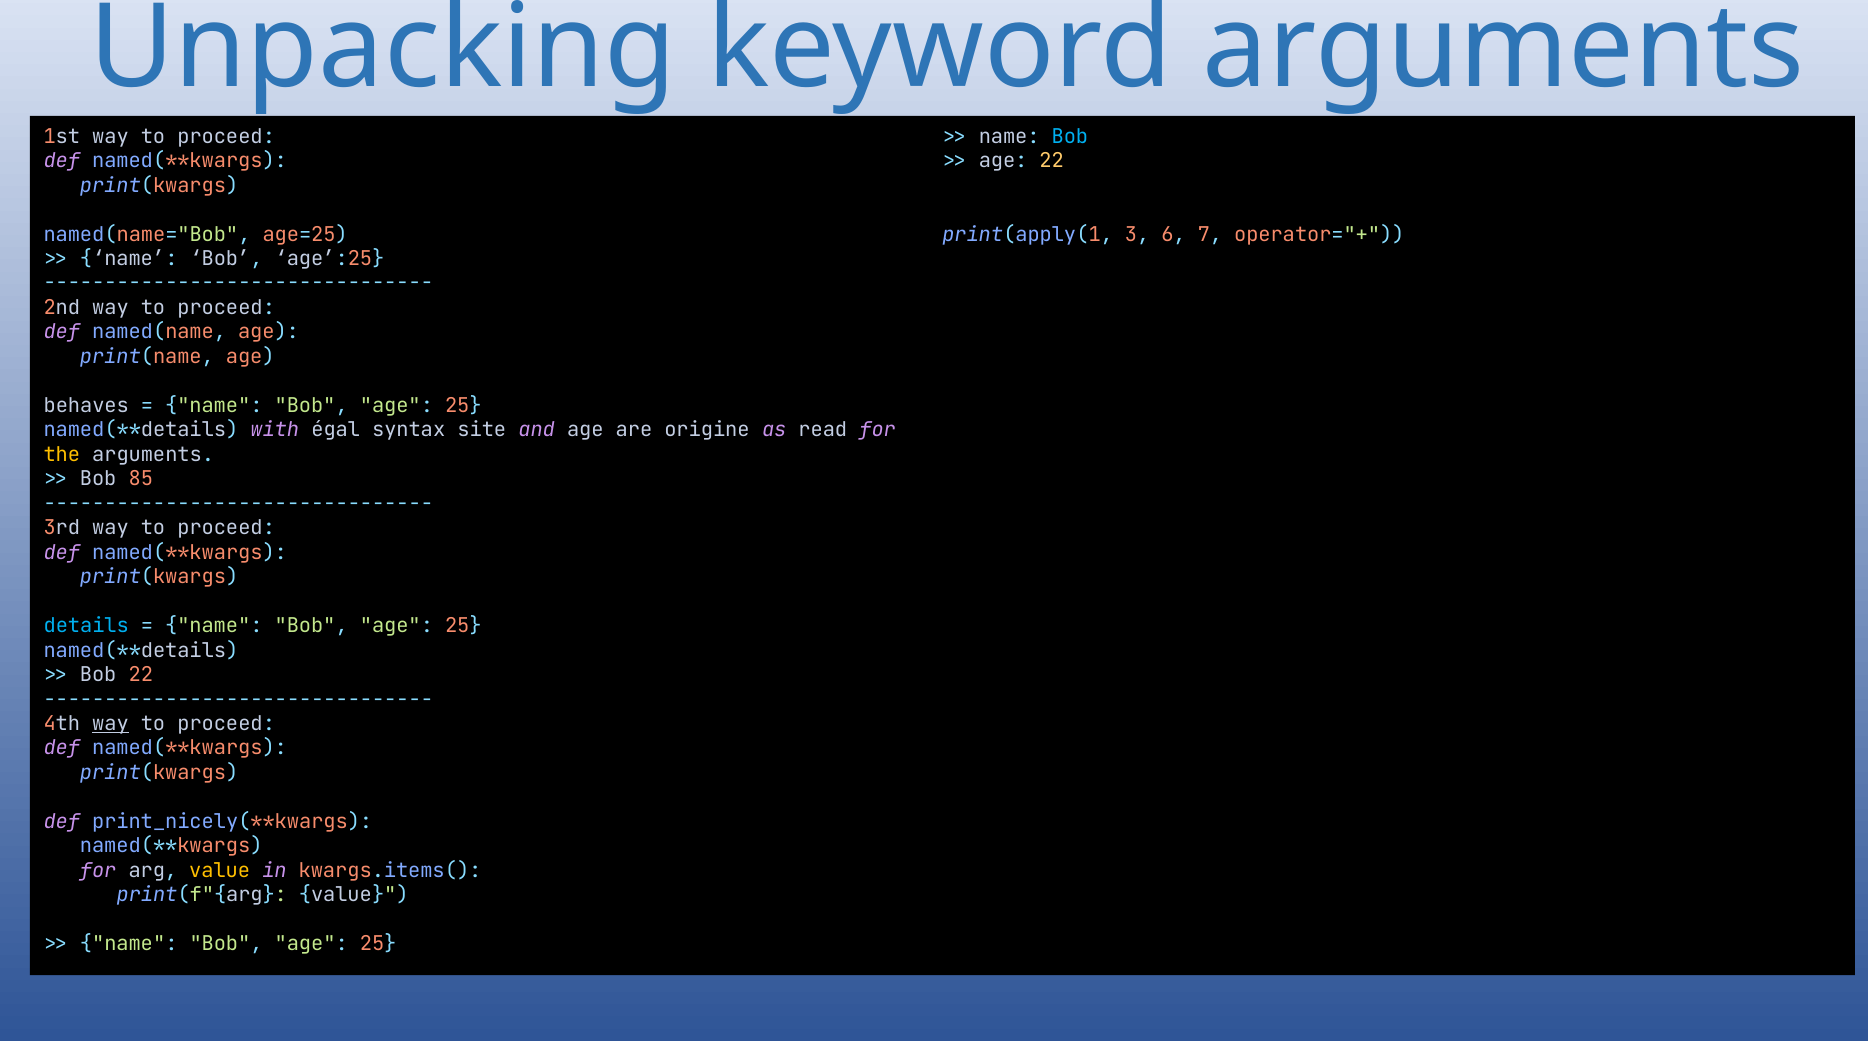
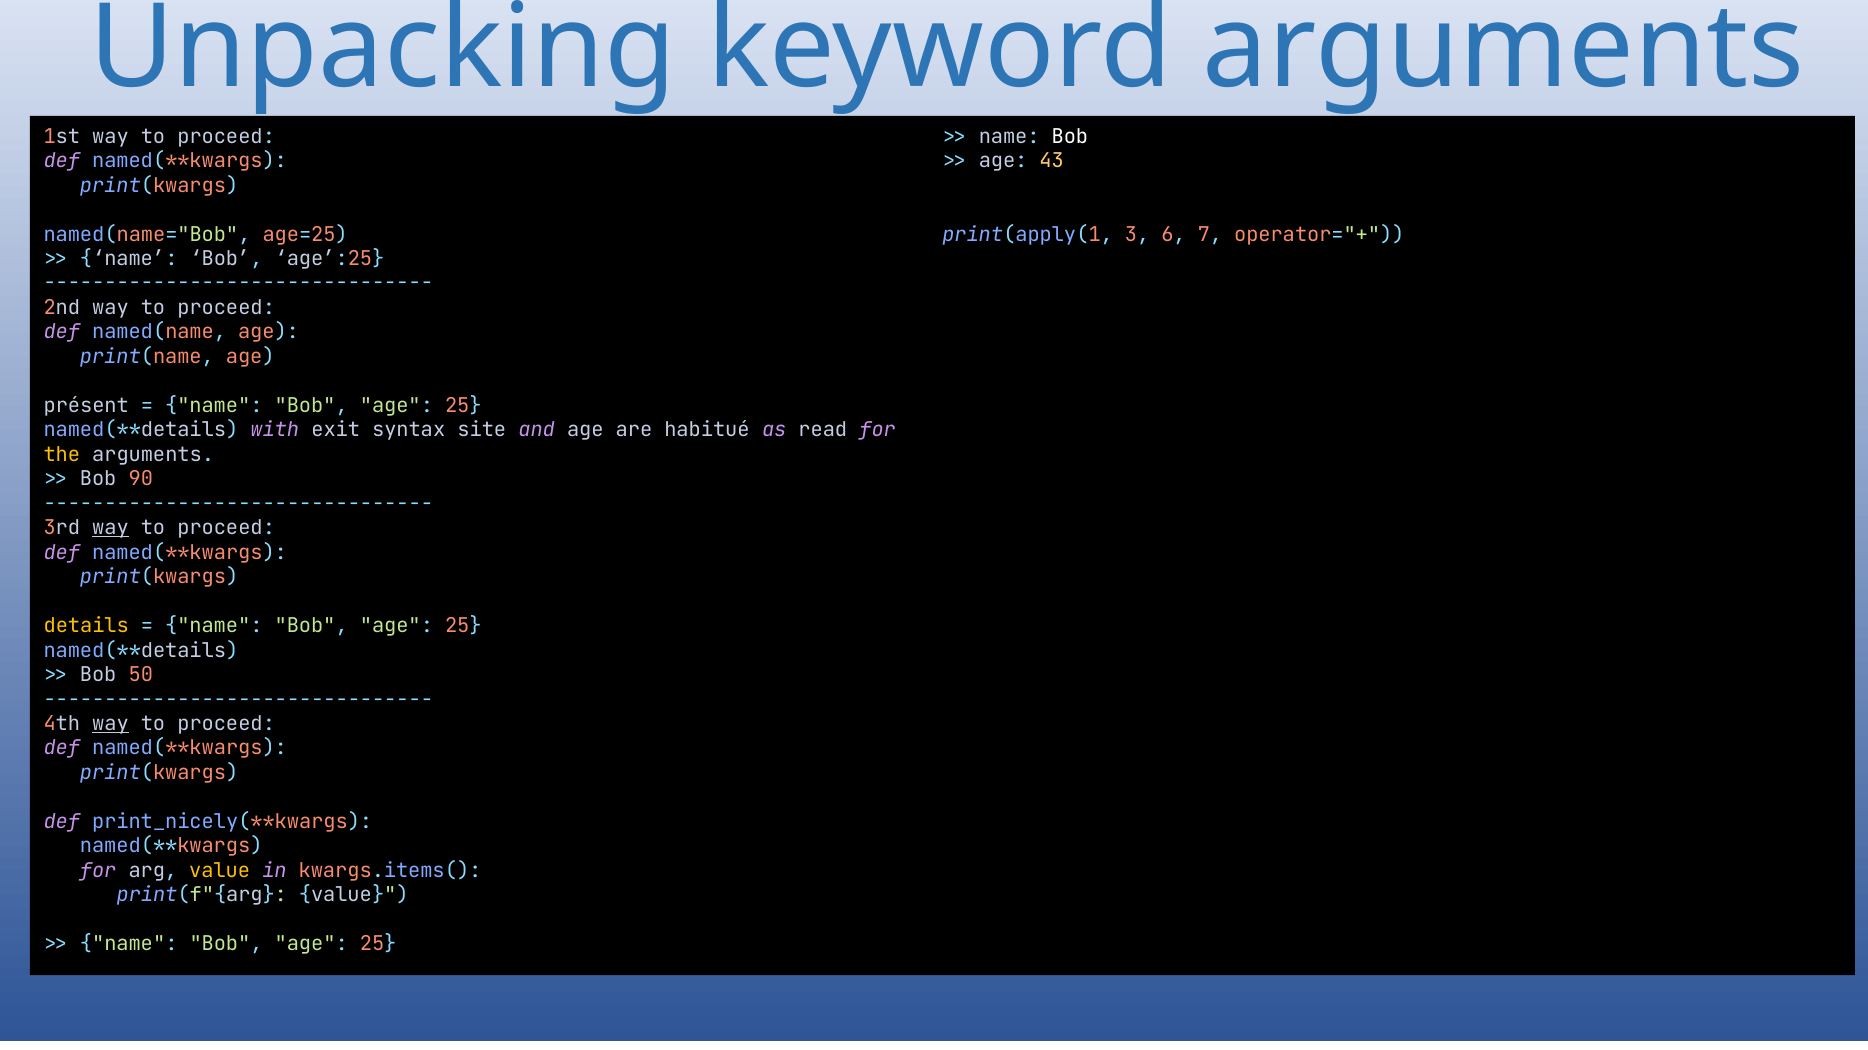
Bob colour: light blue -> white (1070, 137)
age 22: 22 -> 43 (1052, 161)
behaves: behaves -> présent (86, 406)
égal: égal -> exit (336, 430)
origine: origine -> habitué (707, 430)
85: 85 -> 90 (141, 479)
way underline: none -> present (110, 528)
details colour: light blue -> yellow (86, 626)
Bob 22: 22 -> 50 (141, 675)
